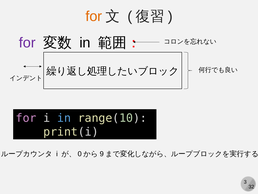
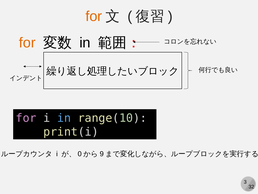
for colour: purple -> orange (27, 43)
